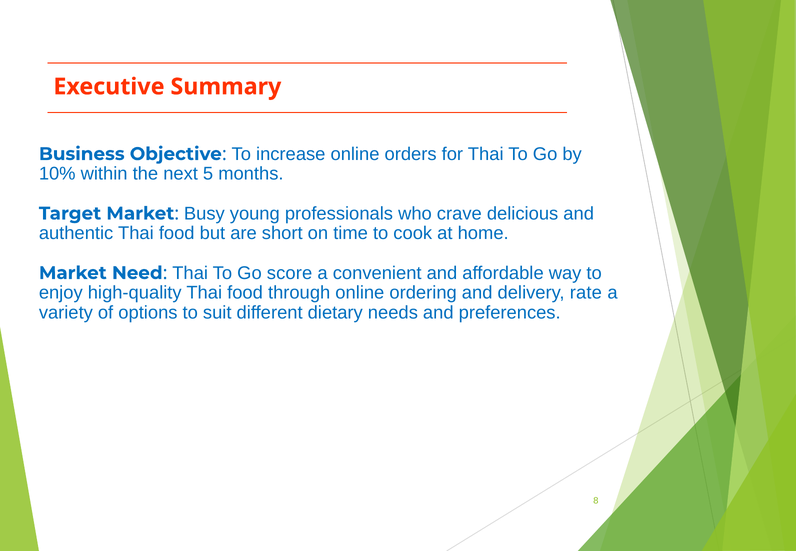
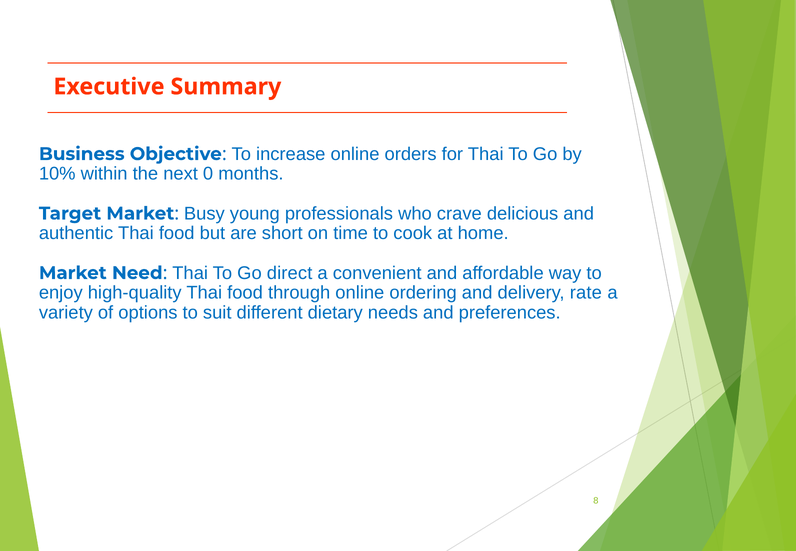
5: 5 -> 0 (208, 174)
score: score -> direct (290, 273)
